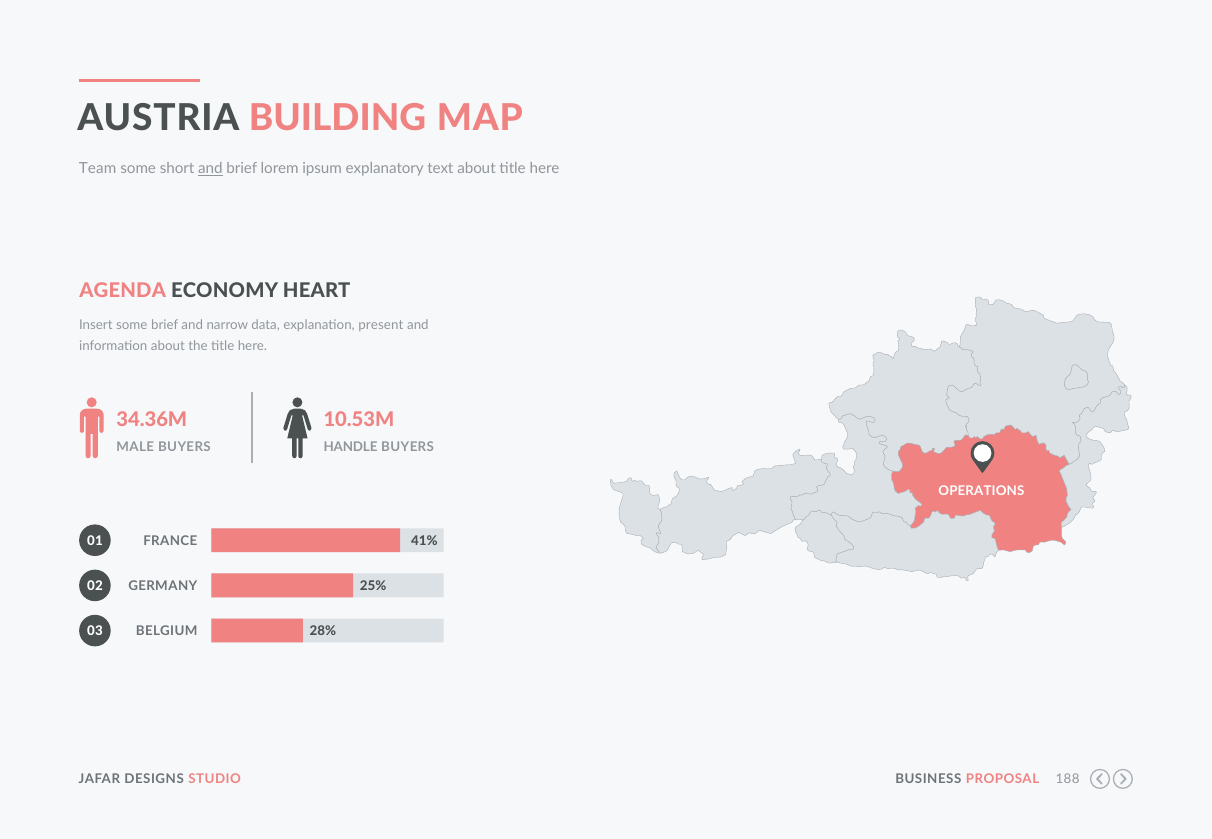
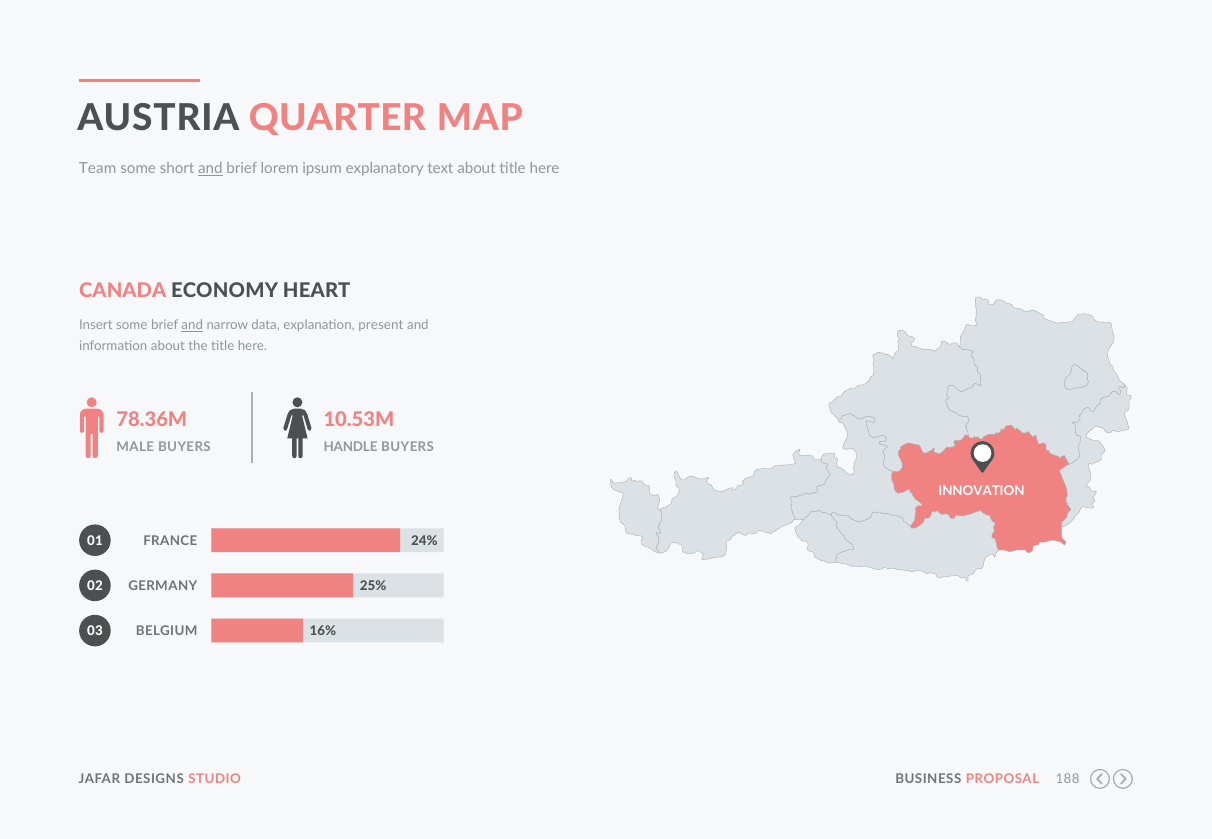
BUILDING: BUILDING -> QUARTER (337, 119)
AGENDA: AGENDA -> CANADA (123, 291)
and underline: none -> present (192, 325)
34.36M: 34.36M -> 78.36M (152, 420)
OPERATIONS: OPERATIONS -> INNOVATION (981, 491)
41%: 41% -> 24% (424, 541)
28%: 28% -> 16% (323, 632)
